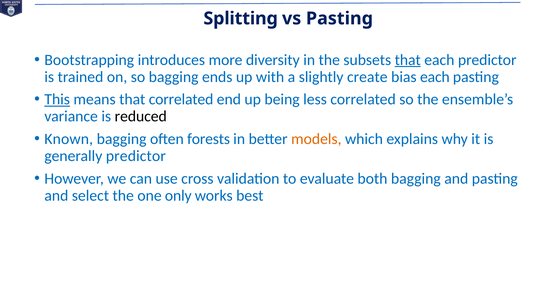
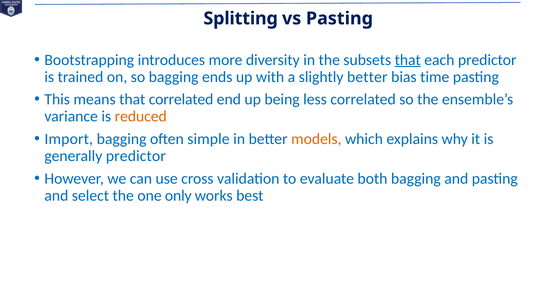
slightly create: create -> better (367, 77)
bias each: each -> time (435, 77)
This underline: present -> none (57, 99)
reduced colour: black -> orange (141, 116)
Known: Known -> Import (69, 139)
forests: forests -> simple (208, 139)
